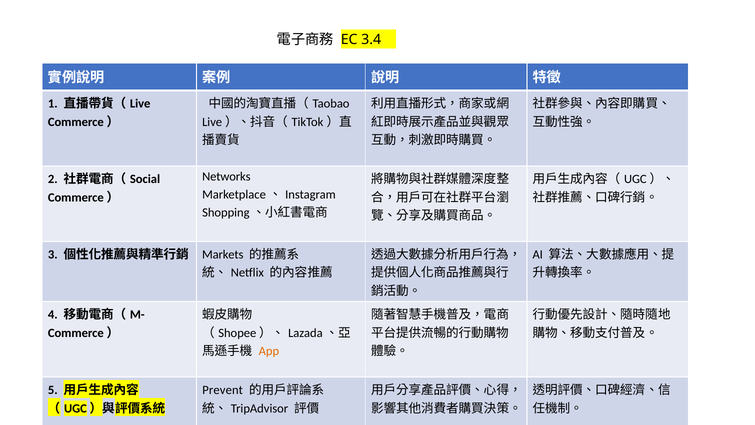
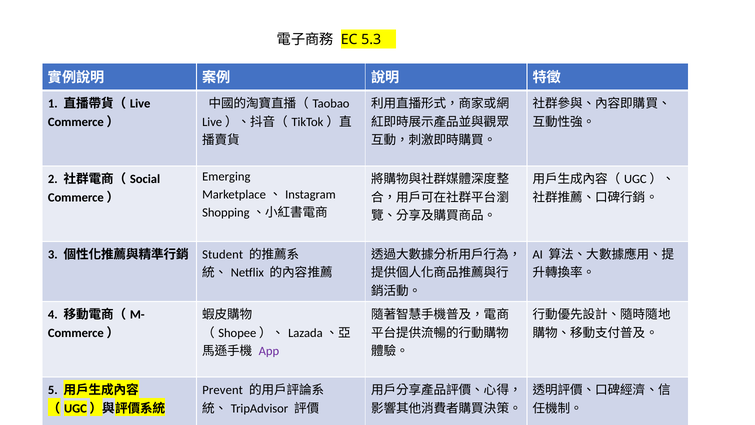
3.4: 3.4 -> 5.3 (371, 40)
Networks: Networks -> Emerging (226, 177)
Markets: Markets -> Student (223, 255)
App colour: orange -> purple (269, 351)
